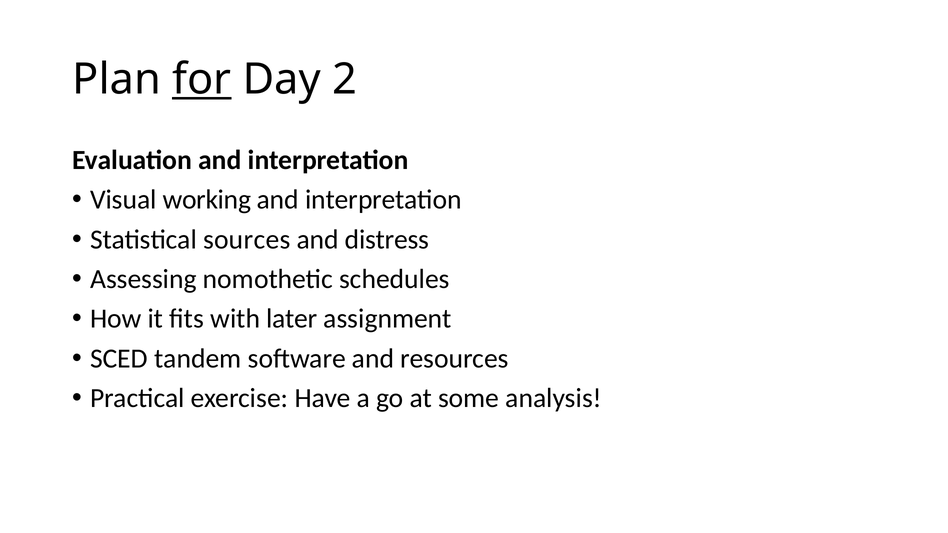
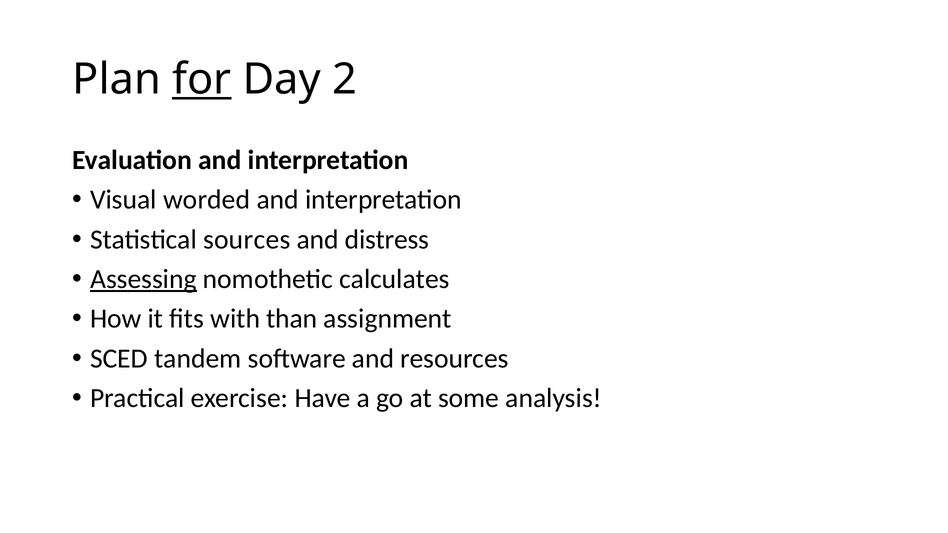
working: working -> worded (207, 200)
Assessing underline: none -> present (143, 279)
schedules: schedules -> calculates (394, 279)
later: later -> than (292, 319)
